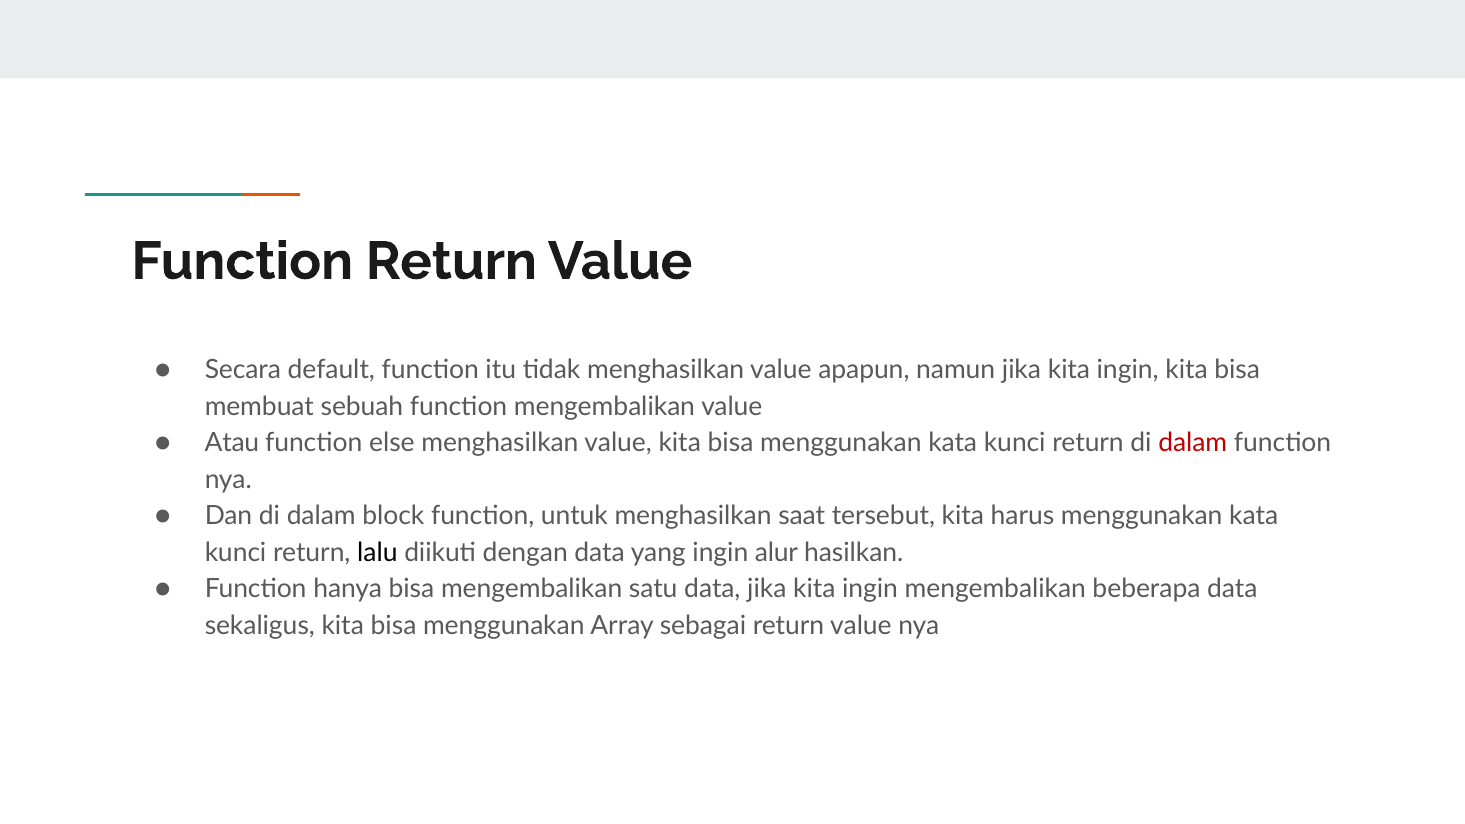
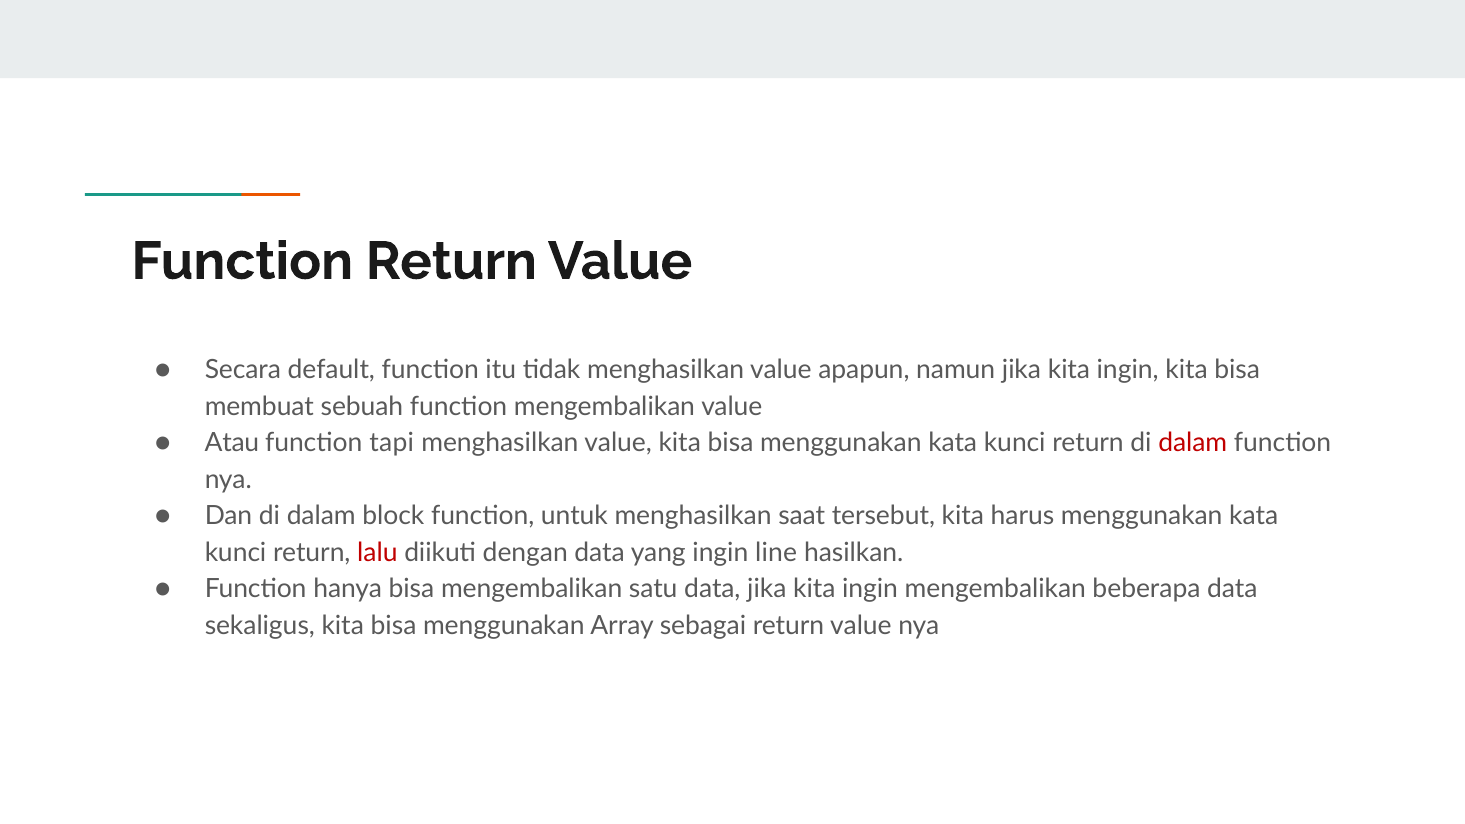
else: else -> tapi (392, 443)
lalu colour: black -> red (377, 553)
alur: alur -> line (776, 553)
